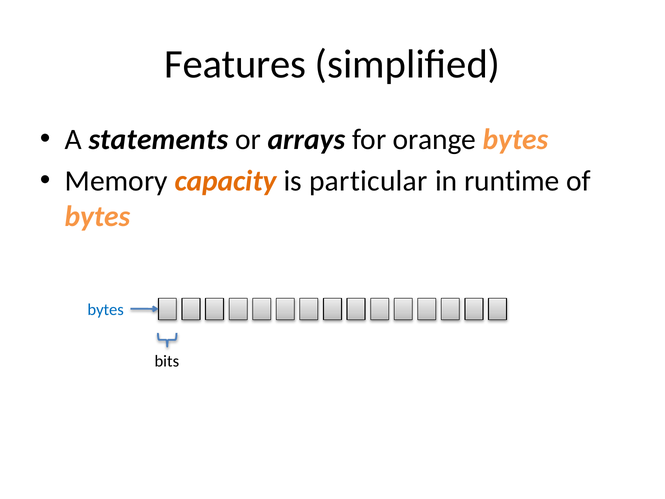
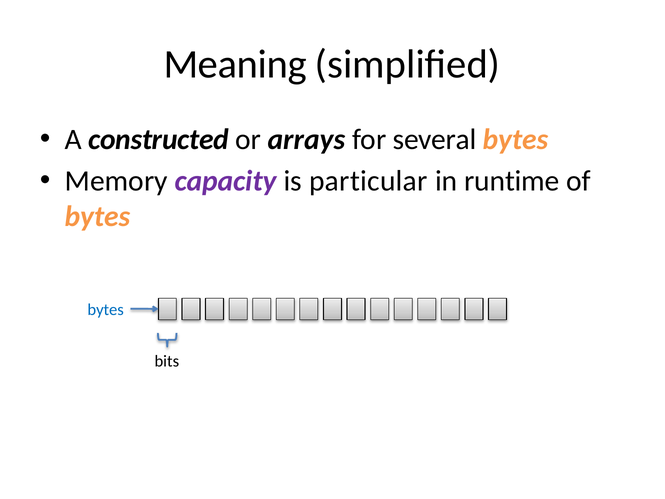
Features: Features -> Meaning (235, 64)
statements: statements -> constructed (159, 140)
orange: orange -> several (435, 140)
capacity colour: orange -> purple (226, 181)
